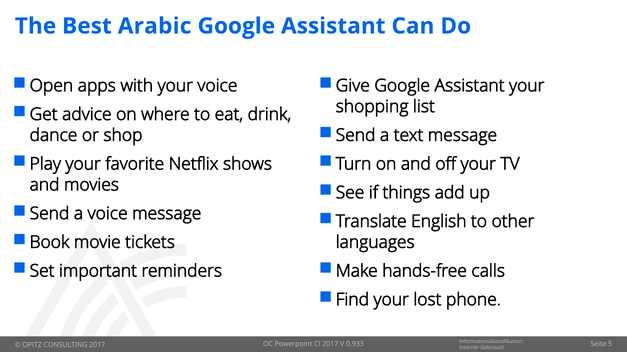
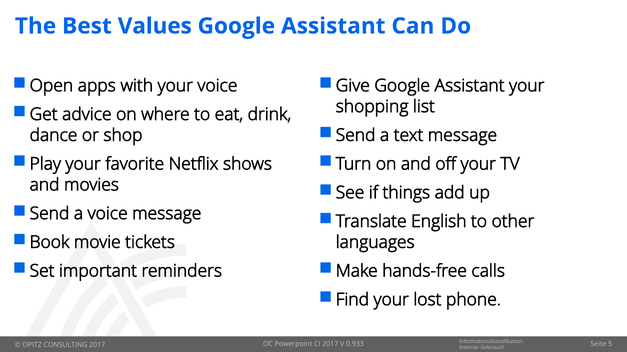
Arabic: Arabic -> Values (155, 26)
